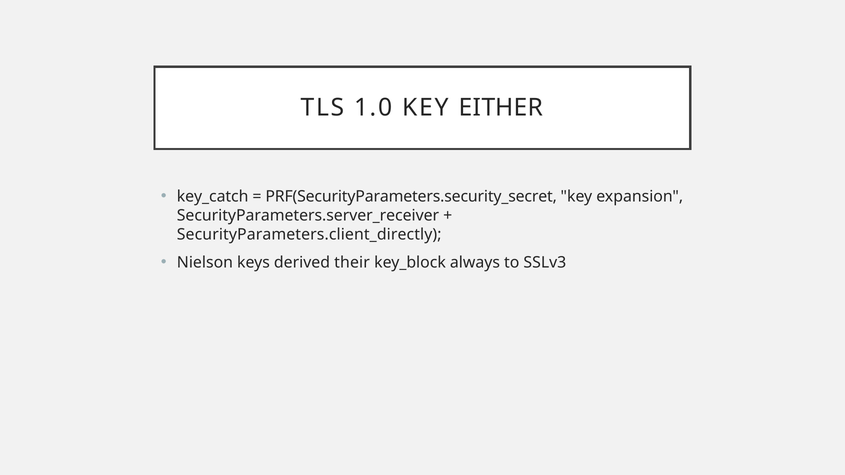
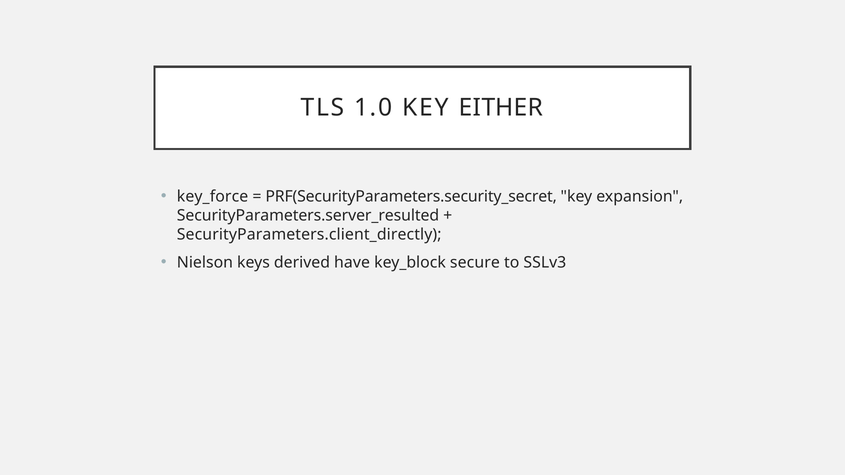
key_catch: key_catch -> key_force (213, 197)
SecurityParameters.server_receiver: SecurityParameters.server_receiver -> SecurityParameters.server_resulted (308, 216)
their: their -> have (352, 262)
always: always -> secure (475, 262)
